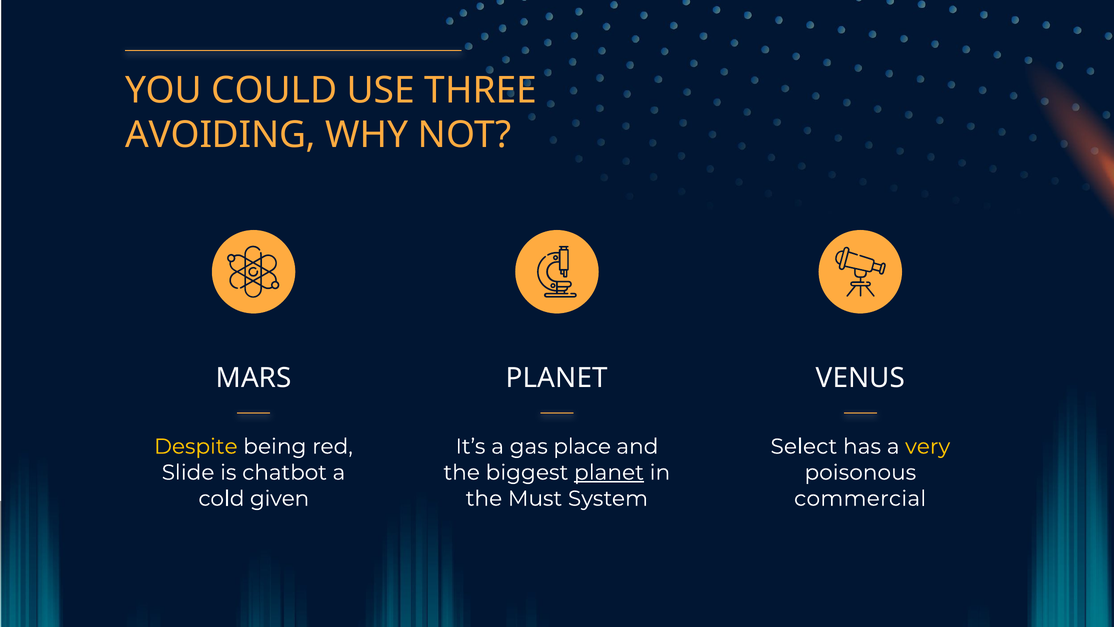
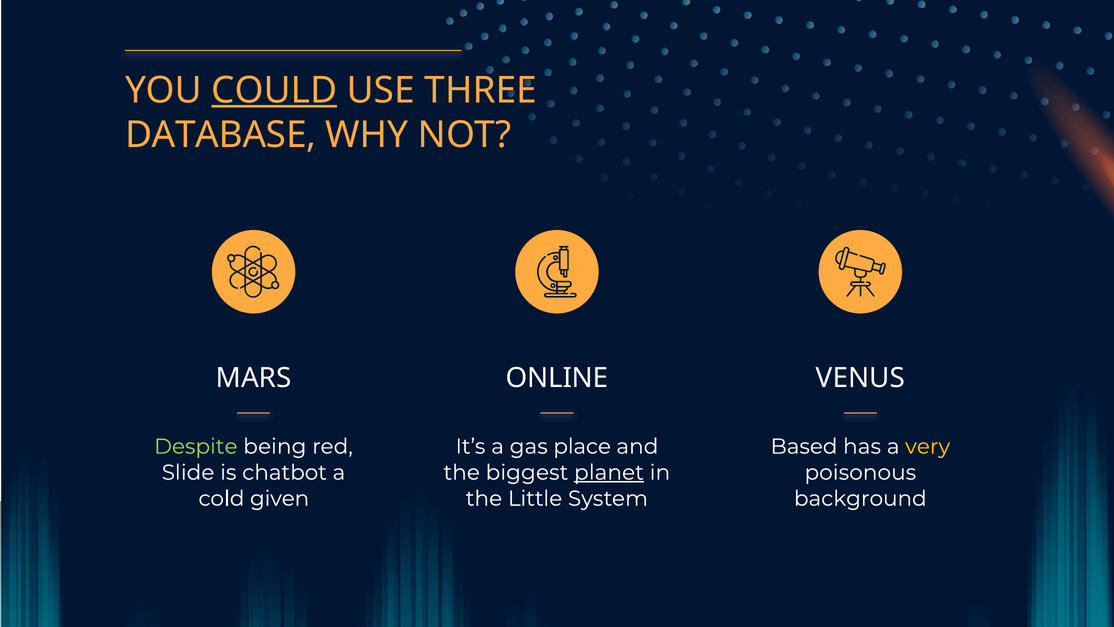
COULD underline: none -> present (274, 90)
AVOIDING: AVOIDING -> DATABASE (221, 135)
PLANET: PLANET -> ONLINE (557, 378)
Despite colour: yellow -> light green (196, 446)
Select: Select -> Based (804, 446)
Must: Must -> Little (535, 498)
commercial: commercial -> background (860, 498)
